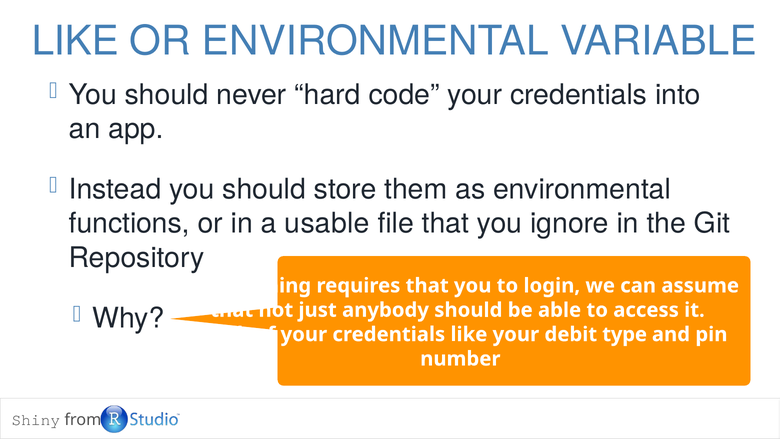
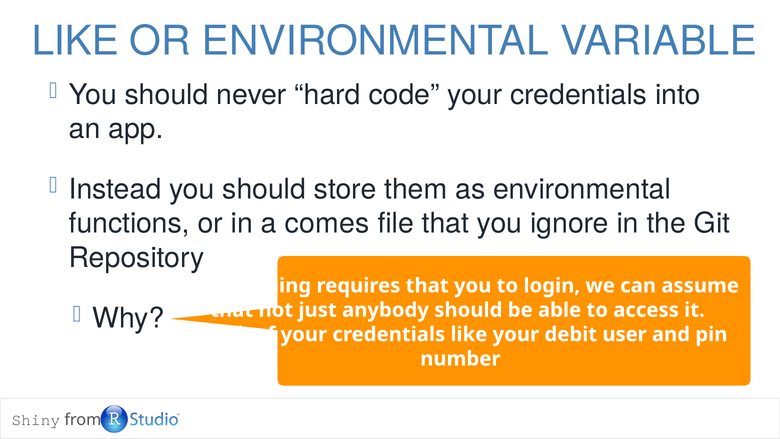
usable: usable -> comes (327, 223)
type: type -> user (625, 334)
